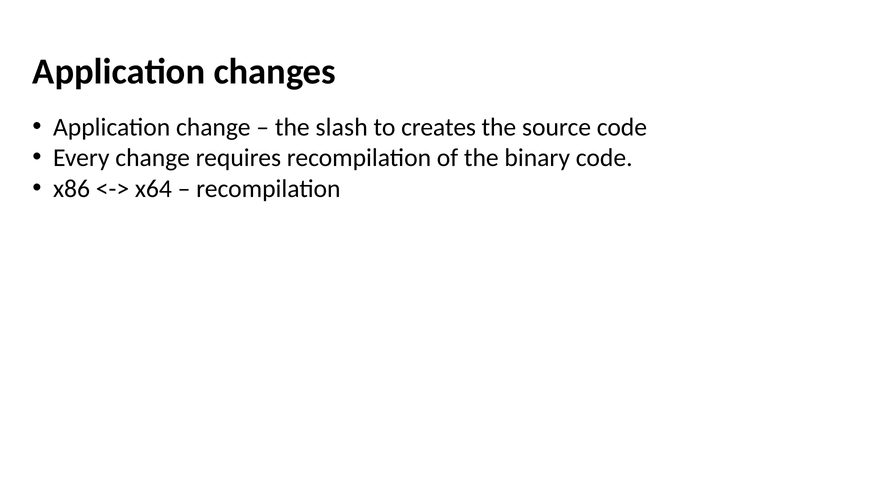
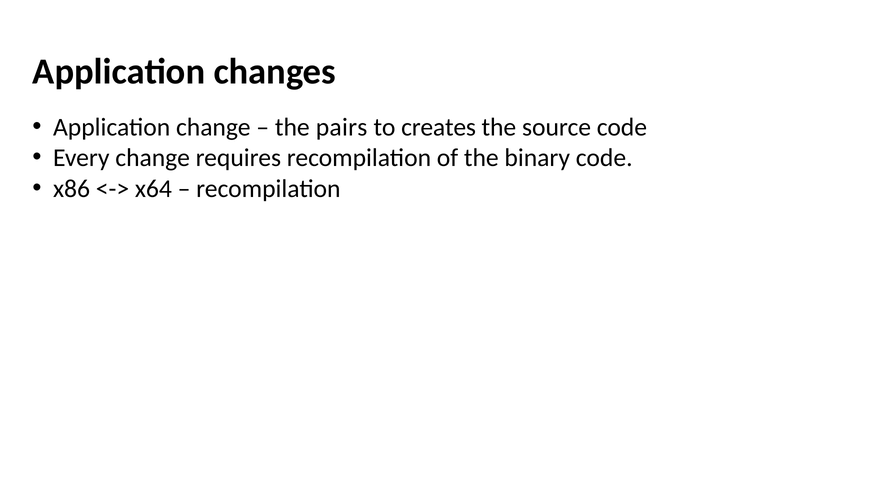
slash: slash -> pairs (342, 127)
